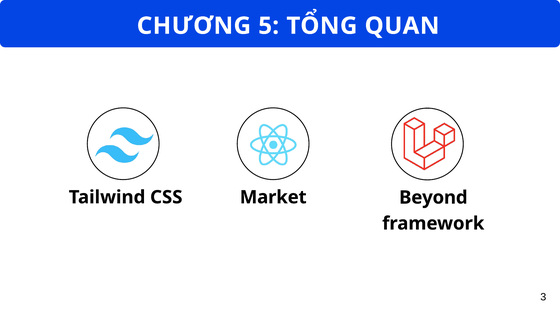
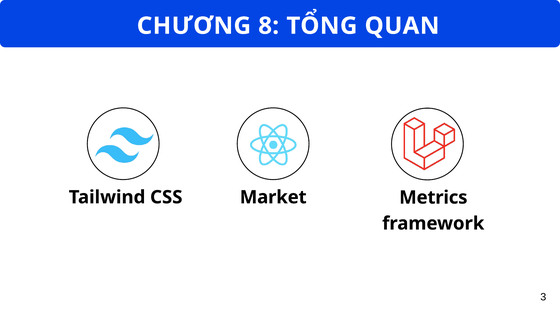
5: 5 -> 8 (269, 26)
Beyond: Beyond -> Metrics (433, 198)
